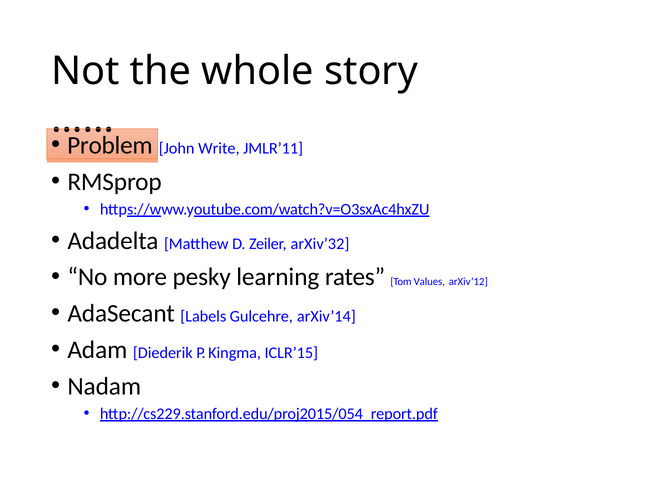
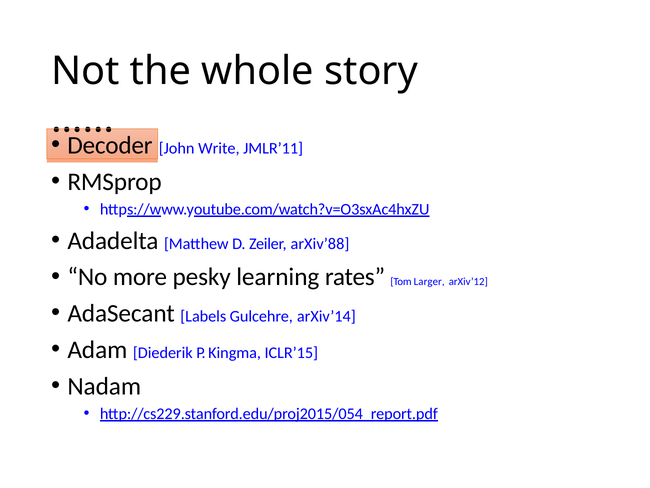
Problem: Problem -> Decoder (110, 145)
arXiv’32: arXiv’32 -> arXiv’88 (320, 243)
Values: Values -> Larger (429, 282)
